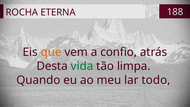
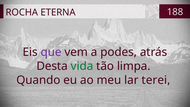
que colour: orange -> purple (51, 52)
confio: confio -> podes (119, 52)
todo: todo -> terei (156, 80)
